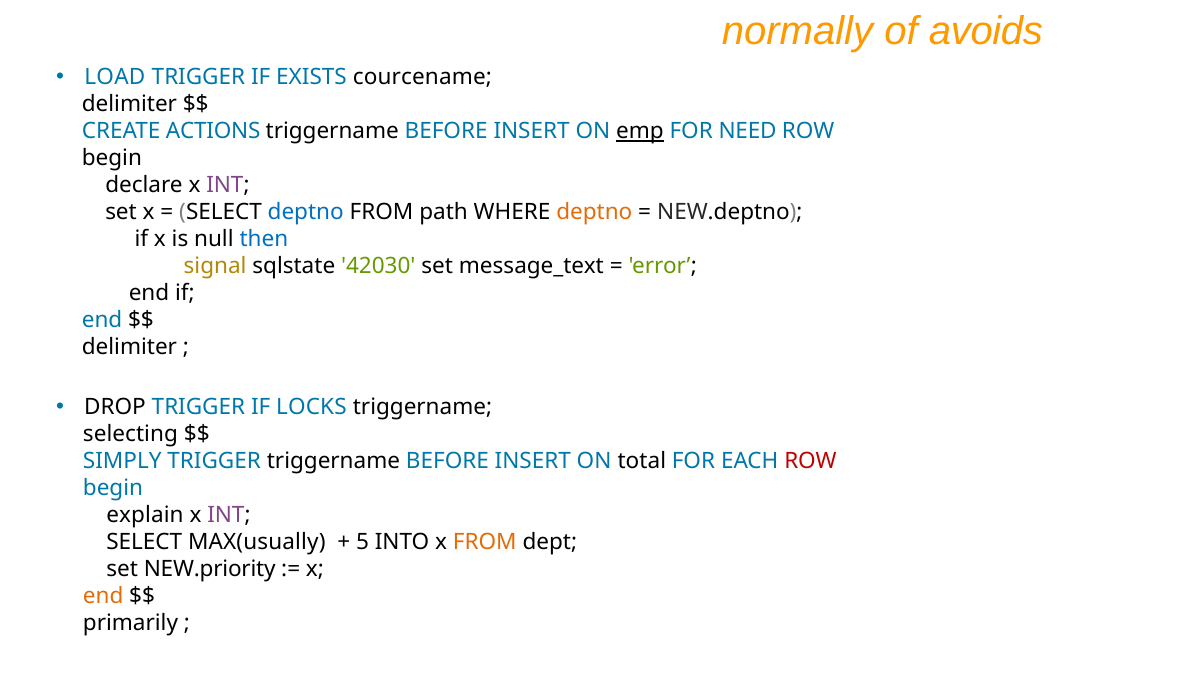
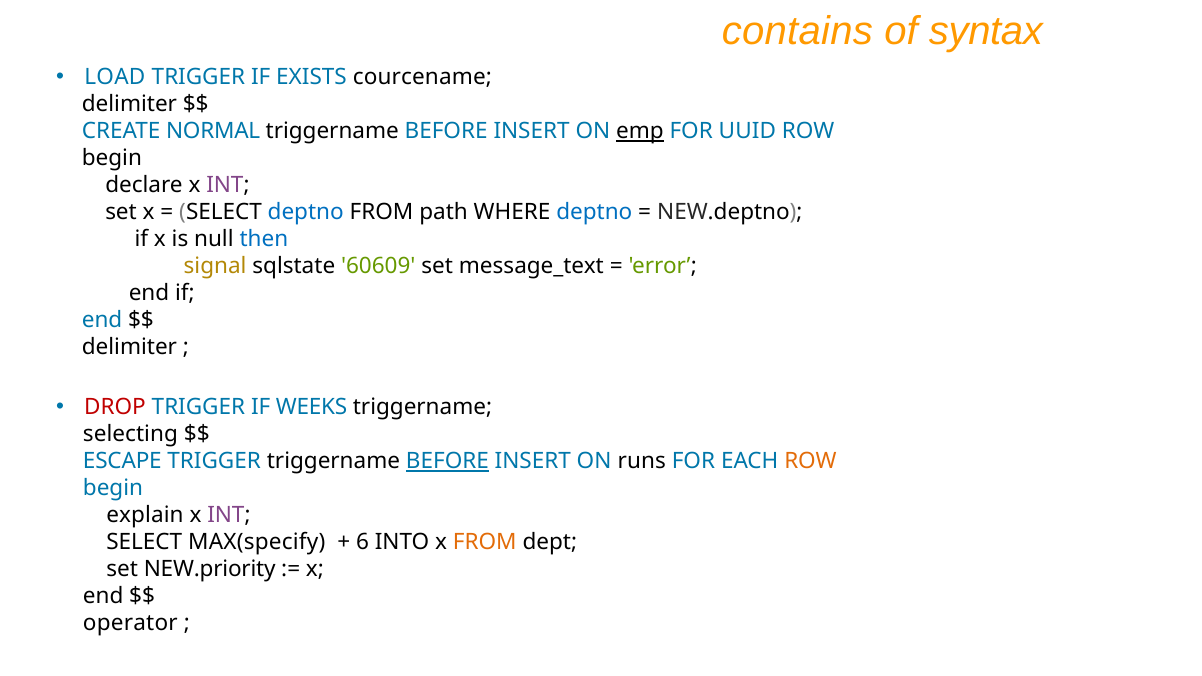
normally: normally -> contains (797, 31)
avoids: avoids -> syntax (986, 31)
ACTIONS: ACTIONS -> NORMAL (213, 131)
NEED: NEED -> UUID (747, 131)
deptno colour: orange -> blue (594, 212)
42030: 42030 -> 60609 (378, 266)
DROP colour: black -> red (115, 407)
LOCKS: LOCKS -> WEEKS (312, 407)
SIMPLY: SIMPLY -> ESCAPE (122, 461)
BEFORE underline: none -> present (447, 461)
total: total -> runs (642, 461)
ROW colour: red -> orange (810, 461)
MAX(usually: MAX(usually -> MAX(specify (257, 542)
5: 5 -> 6 (363, 542)
end colour: orange -> black (103, 597)
primarily: primarily -> operator (130, 624)
